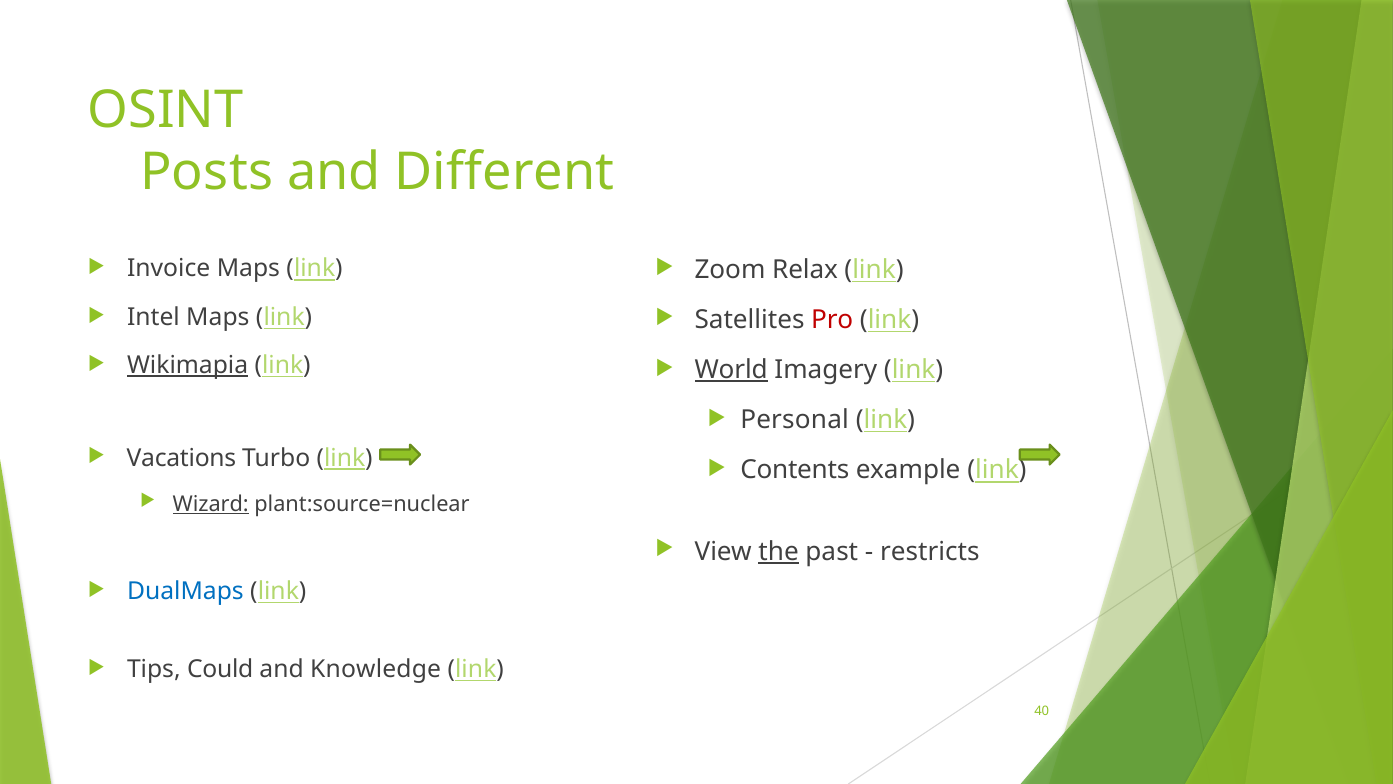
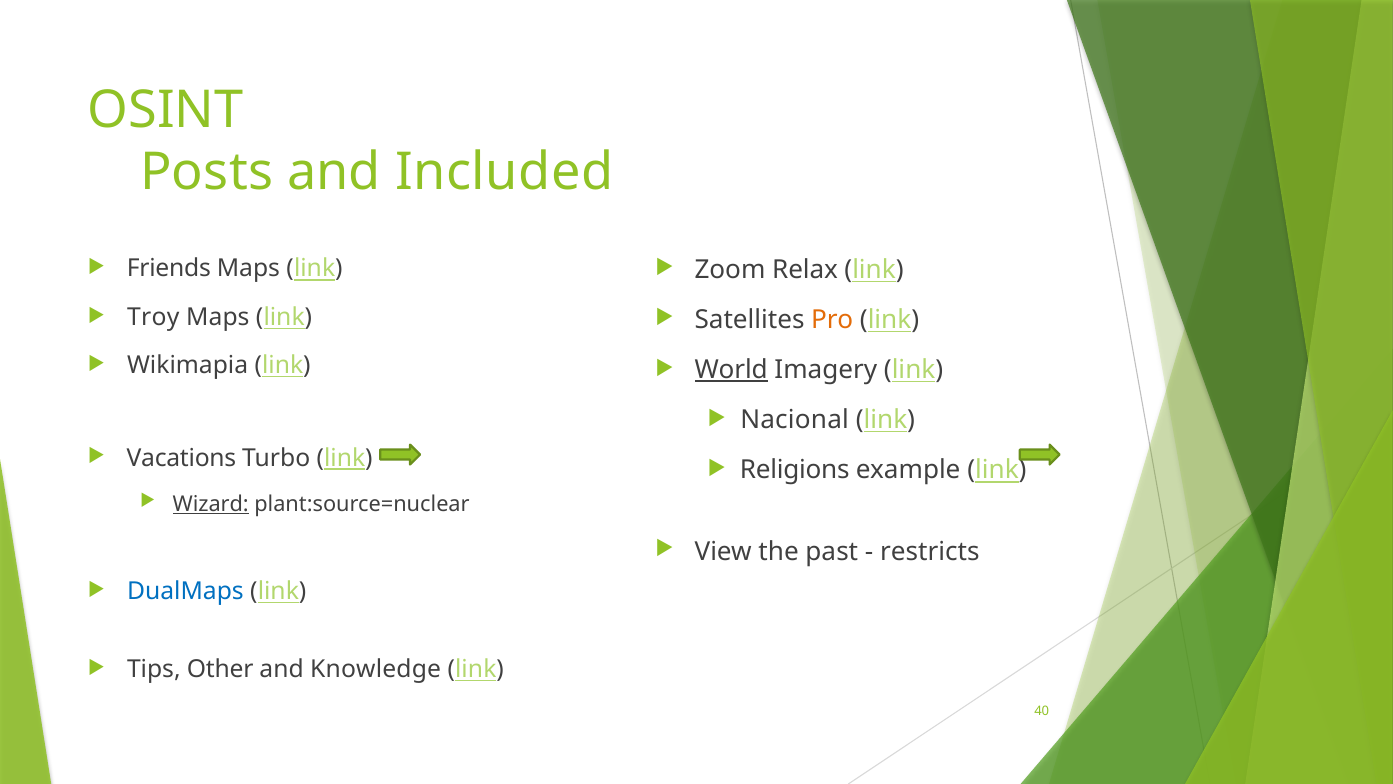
Different: Different -> Included (504, 173)
Invoice: Invoice -> Friends (169, 269)
Intel: Intel -> Troy (153, 317)
Pro colour: red -> orange (832, 320)
Wikimapia underline: present -> none (188, 365)
Personal: Personal -> Nacional (795, 420)
Contents: Contents -> Religions (795, 470)
the underline: present -> none (779, 552)
Could: Could -> Other (220, 669)
